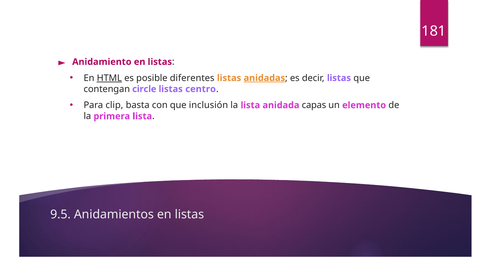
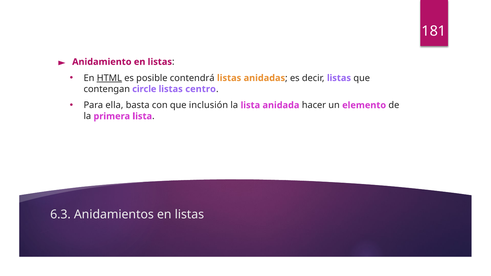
diferentes: diferentes -> contendrá (192, 78)
anidadas underline: present -> none (264, 78)
clip: clip -> ella (114, 105)
capas: capas -> hacer (314, 105)
9.5: 9.5 -> 6.3 (60, 215)
